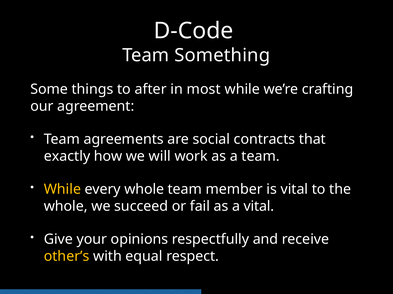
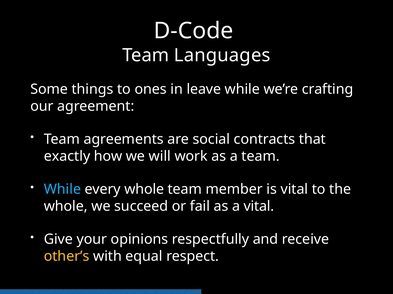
Something: Something -> Languages (222, 55)
after: after -> ones (151, 89)
most: most -> leave (204, 89)
While colour: yellow -> light blue (62, 190)
